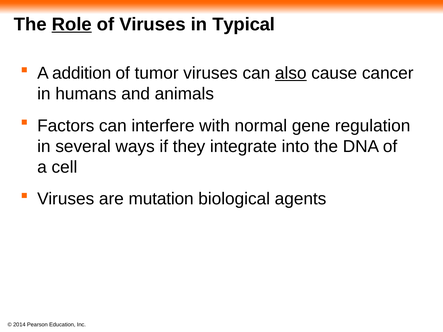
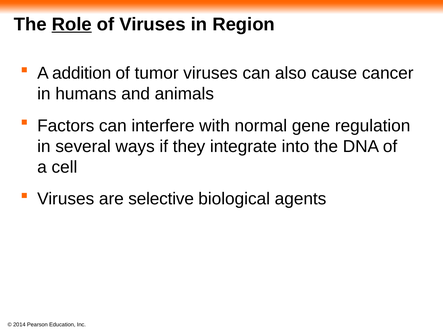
Typical: Typical -> Region (244, 24)
also underline: present -> none (291, 73)
mutation: mutation -> selective (161, 199)
